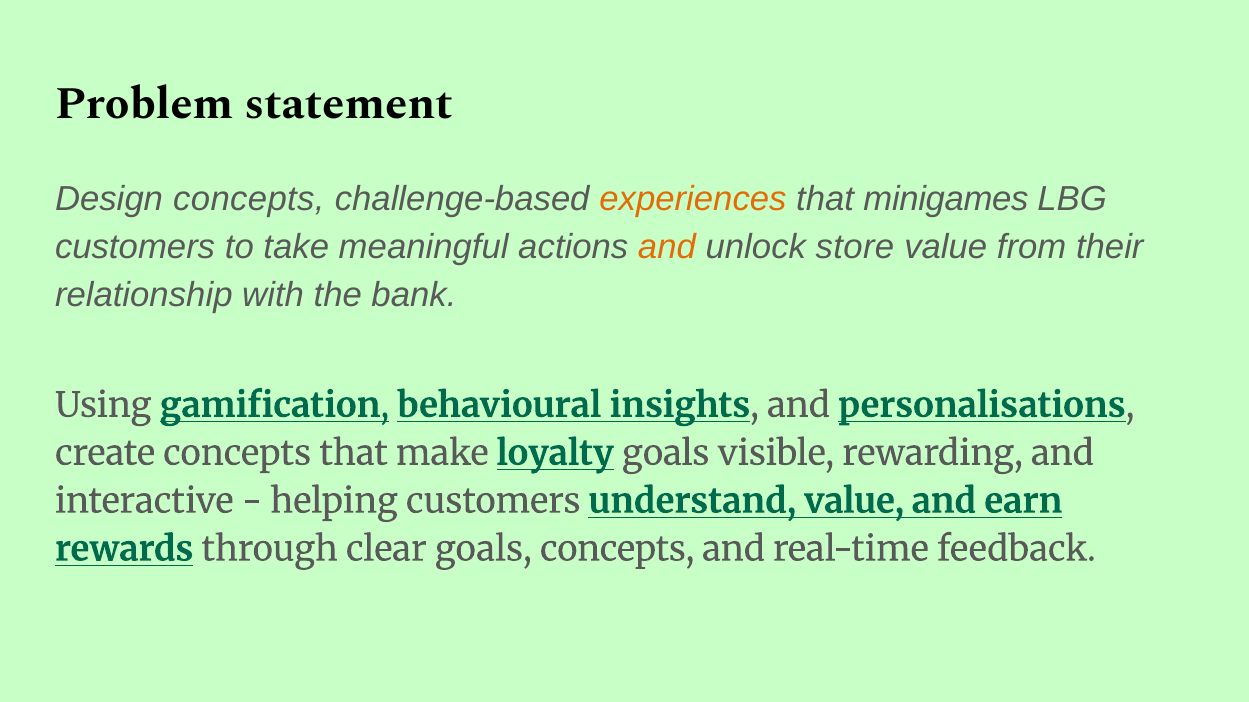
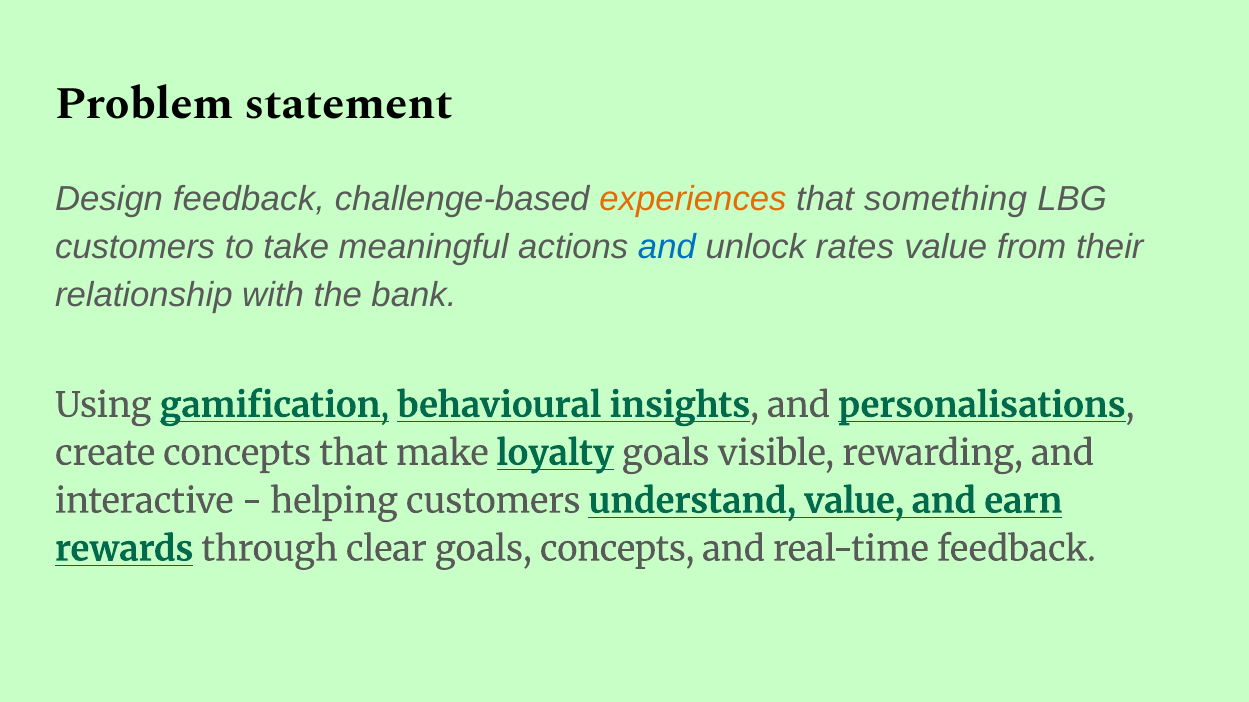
Design concepts: concepts -> feedback (249, 199)
minigames: minigames -> something (946, 199)
and colour: orange -> blue (667, 247)
store: store -> rates (855, 247)
